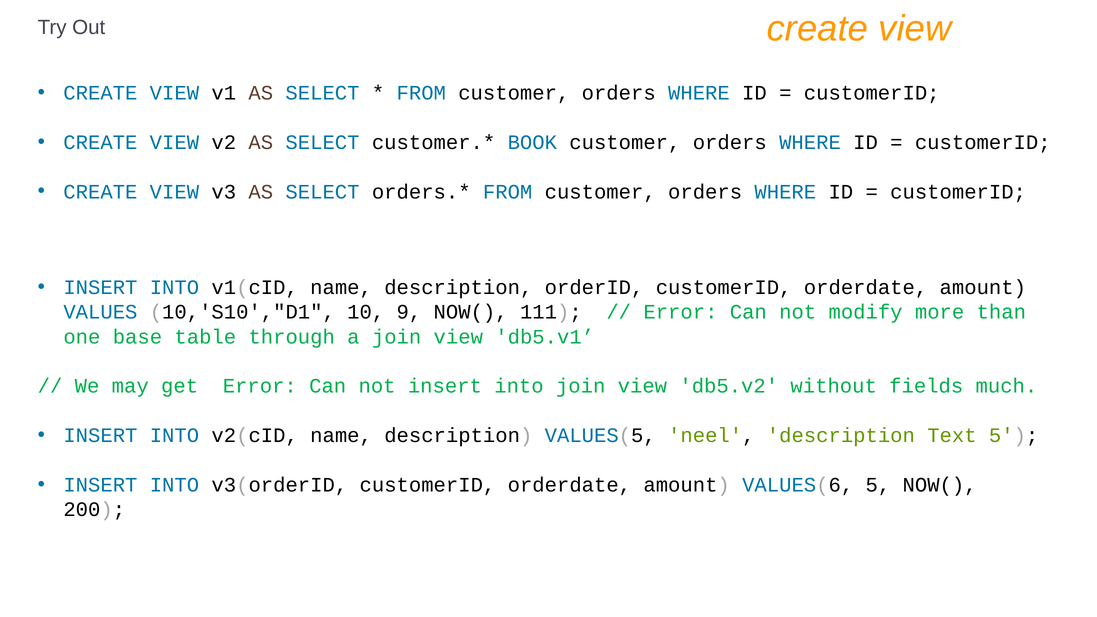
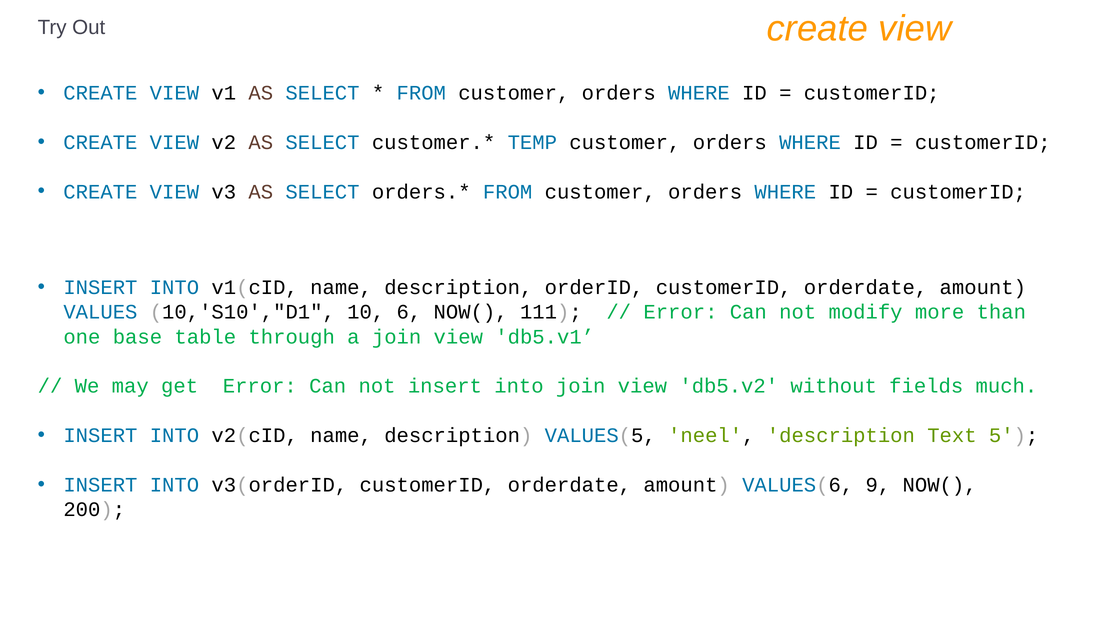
BOOK: BOOK -> TEMP (532, 142)
9: 9 -> 6 (409, 312)
VALUES(6 5: 5 -> 9 (878, 485)
